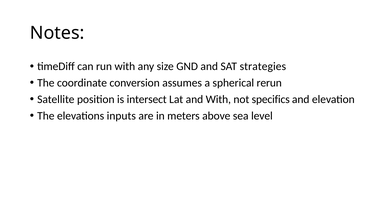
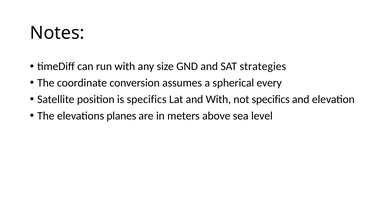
rerun: rerun -> every (269, 83)
is intersect: intersect -> specifics (147, 99)
inputs: inputs -> planes (121, 116)
